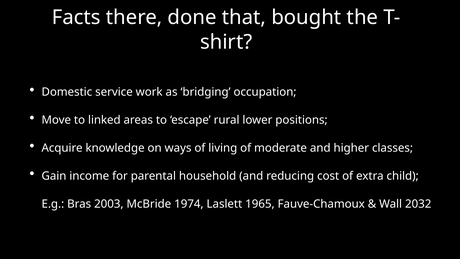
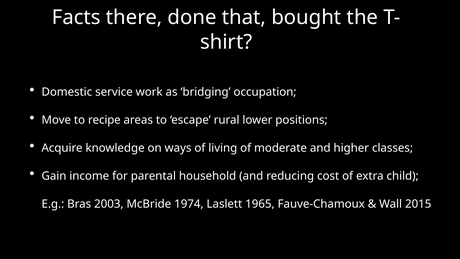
linked: linked -> recipe (104, 120)
2032: 2032 -> 2015 (418, 204)
